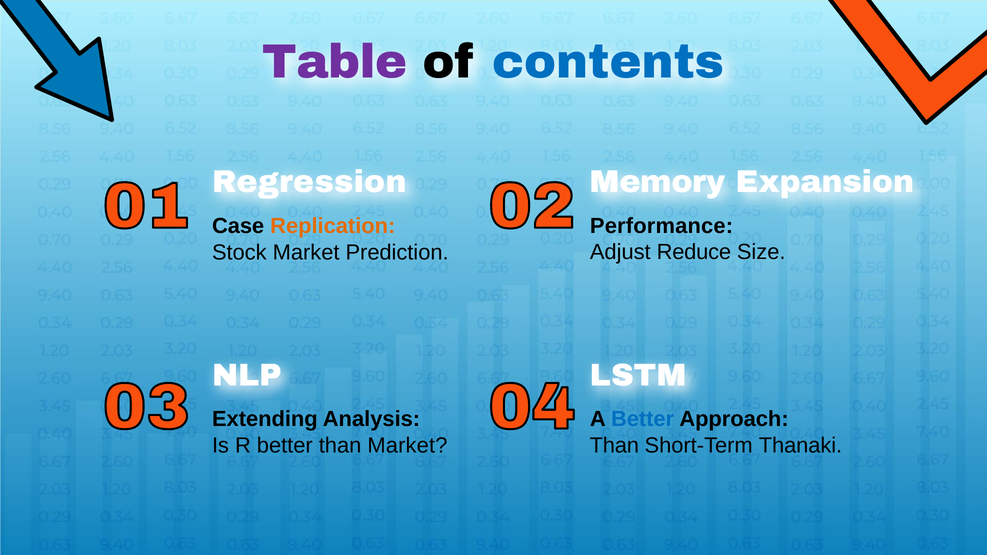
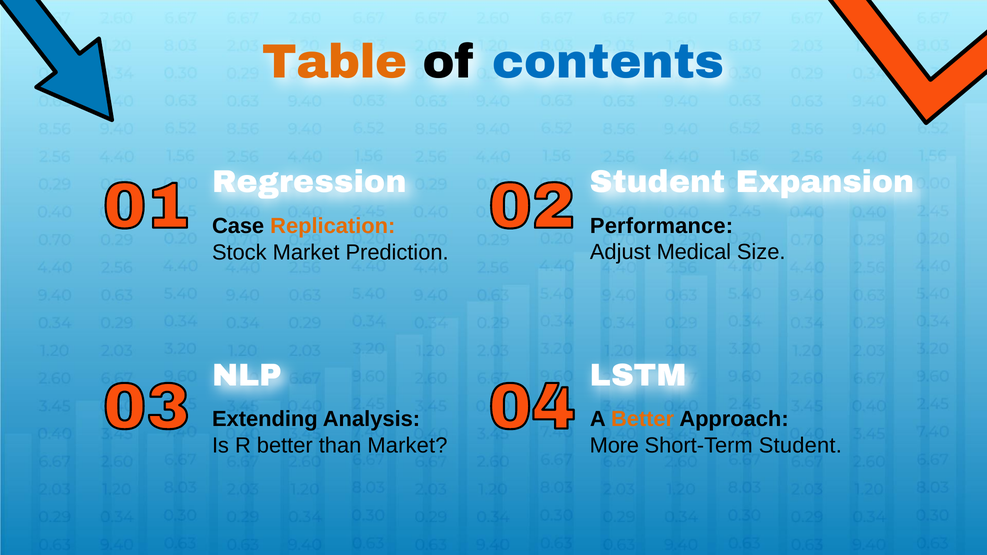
Table colour: purple -> orange (335, 62)
Memory: Memory -> Student (658, 182)
Reduce: Reduce -> Medical (694, 252)
Better colour: blue -> orange (643, 419)
Than: Than -> More (614, 446)
Short-Term Thanaki: Thanaki -> Student (800, 446)
